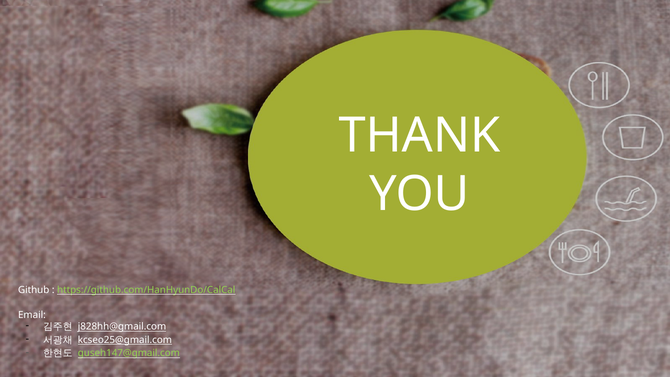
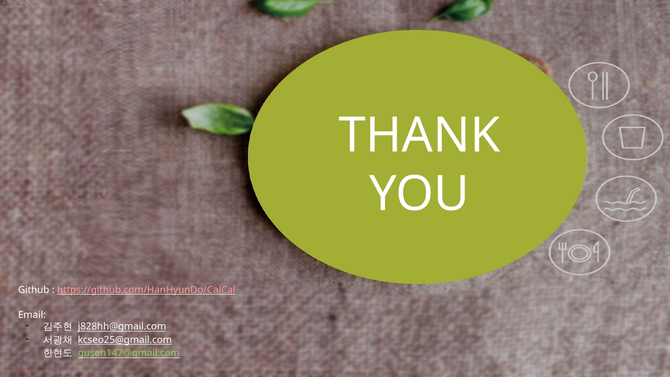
https://github.com/HanHyunDo/CalCal colour: light green -> pink (146, 290)
